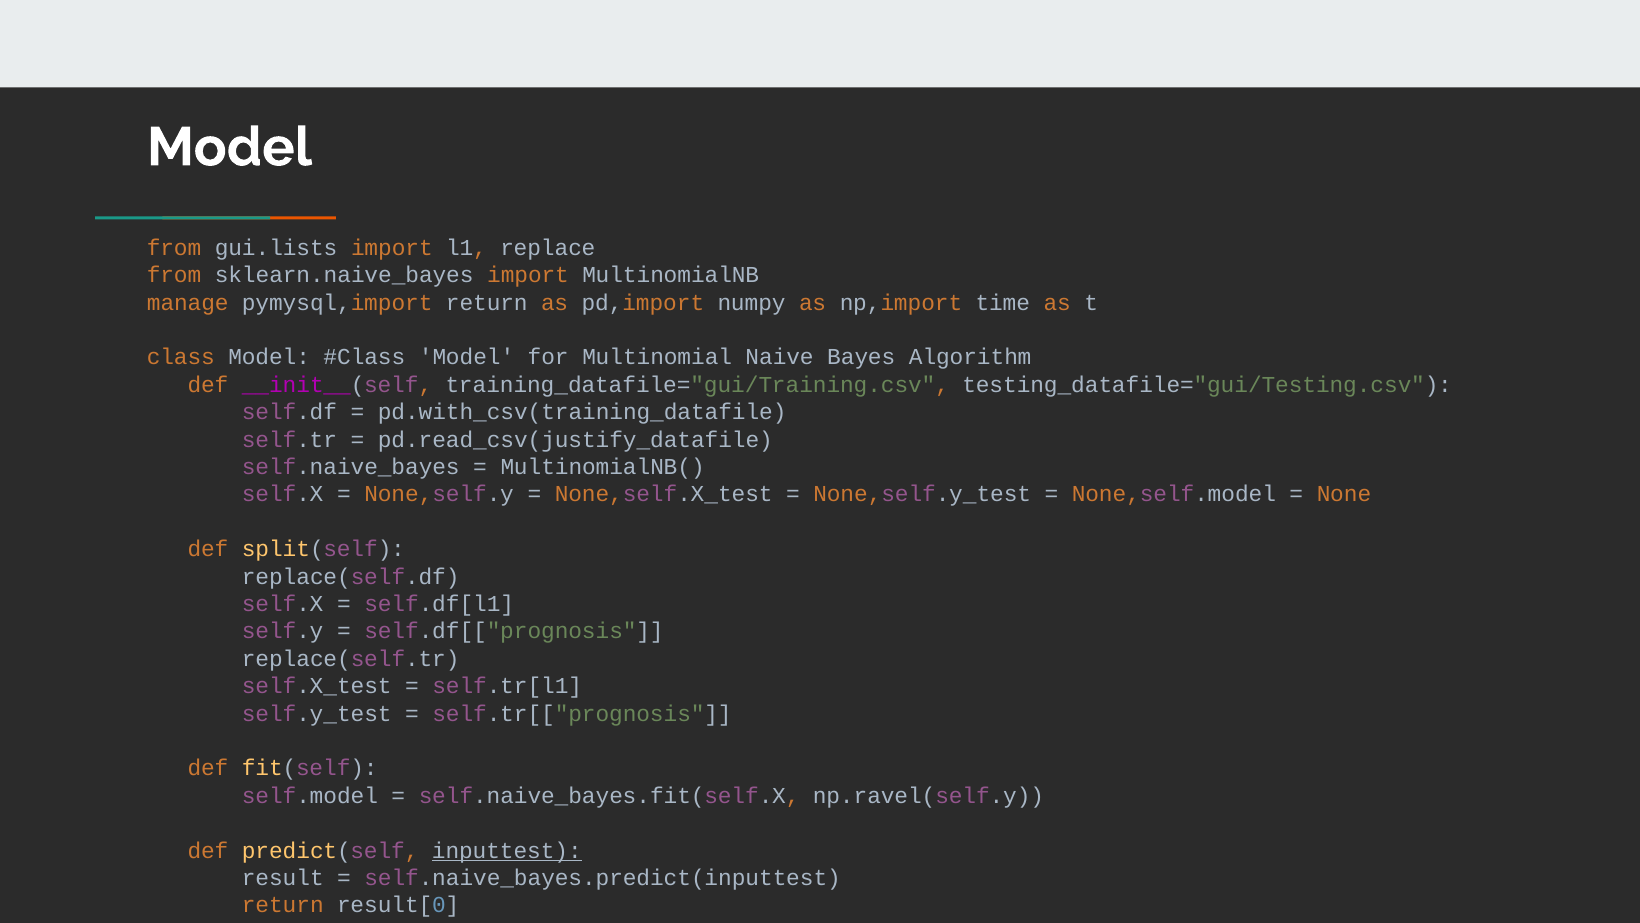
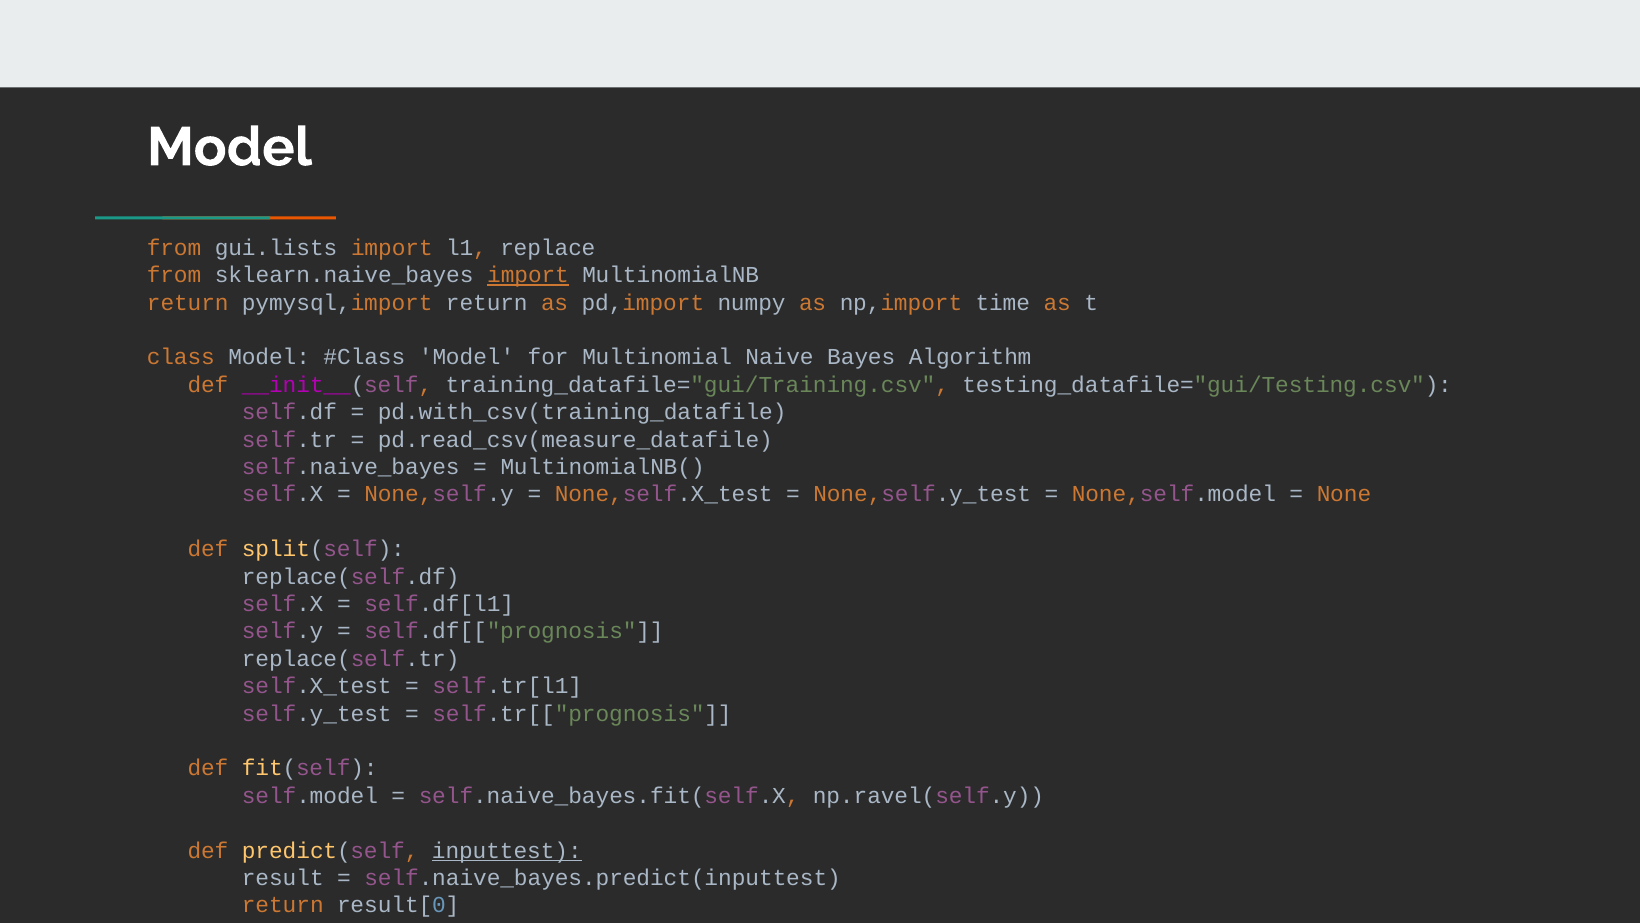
import underline: none -> present (528, 275)
manage: manage -> return (188, 303)
pd.read_csv(justify_datafile: pd.read_csv(justify_datafile -> pd.read_csv(measure_datafile (575, 439)
